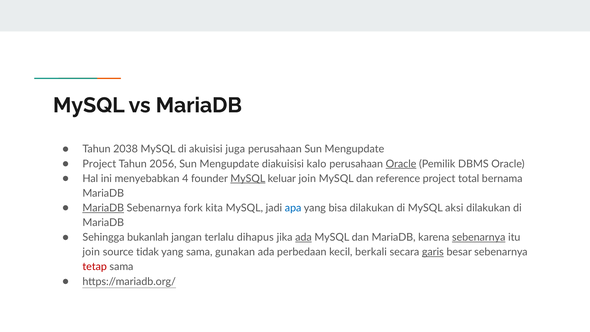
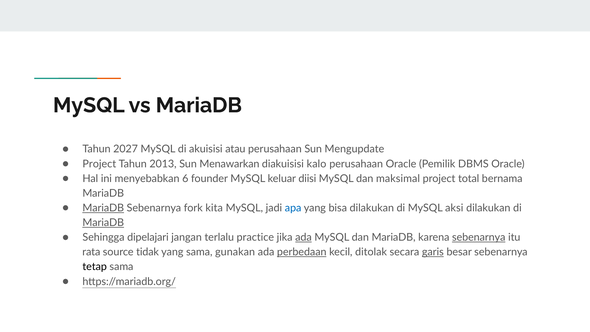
2038: 2038 -> 2027 (126, 149)
juga: juga -> atau (235, 149)
2056: 2056 -> 2013 (163, 164)
Mengupdate: Mengupdate -> Menawarkan (229, 164)
Oracle underline: present -> none (401, 164)
4: 4 -> 6 (185, 178)
MySQL underline: present -> none (248, 178)
keluar join: join -> diisi (307, 178)
reference: reference -> maksimal (398, 178)
MariaDB underline: none -> present (103, 223)
bukanlah: bukanlah -> dipelajari (148, 237)
dihapus: dihapus -> practice (255, 237)
join: join -> rata (91, 252)
perbedaan underline: none -> present (302, 252)
berkali: berkali -> ditolak (371, 252)
tetap colour: red -> black (95, 267)
